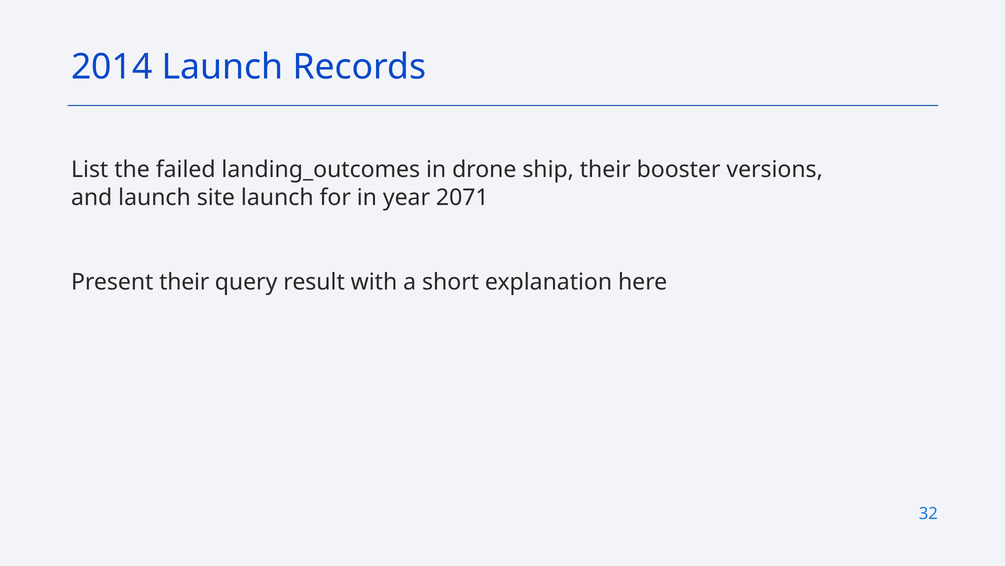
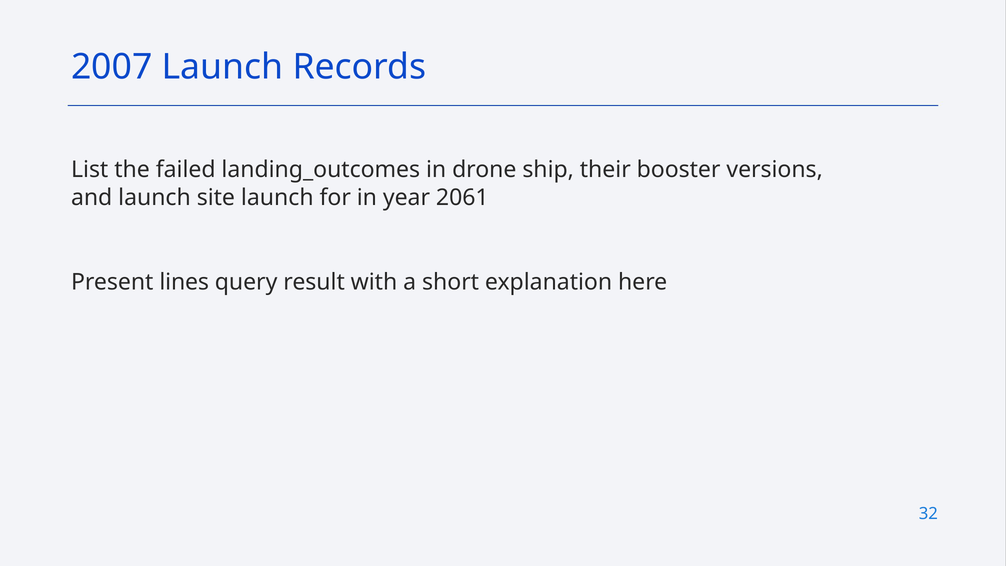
2014: 2014 -> 2007 (112, 67)
2071: 2071 -> 2061 (462, 197)
Present their: their -> lines (184, 282)
